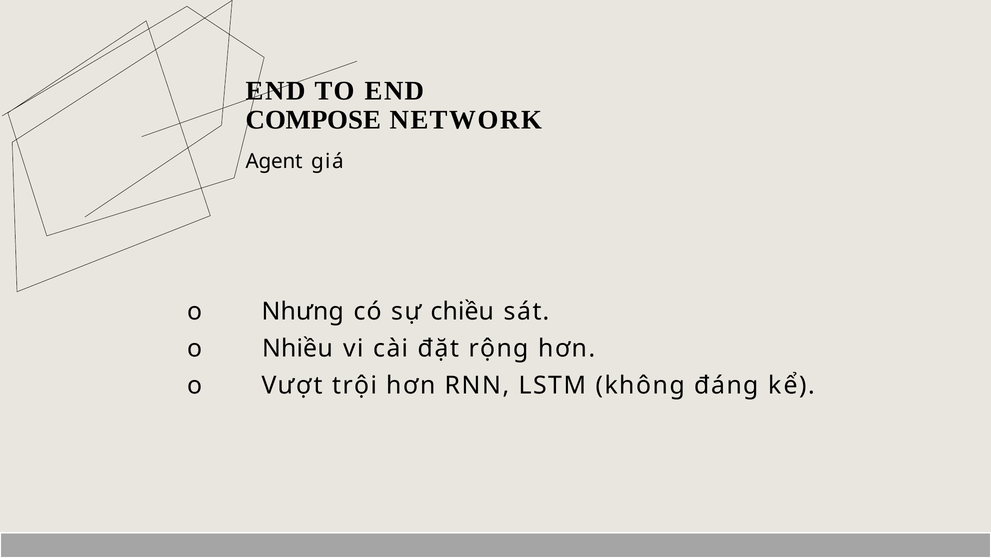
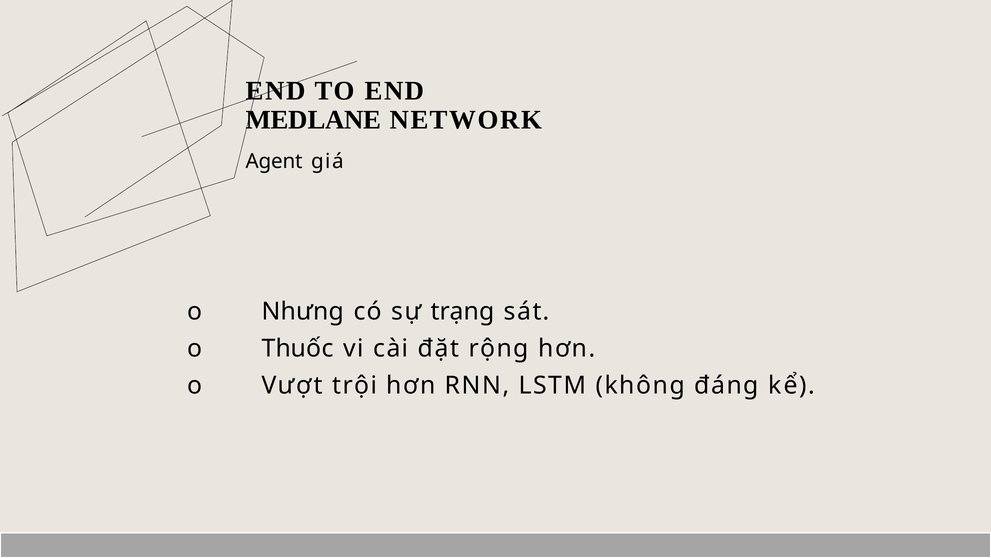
COMPOSE: COMPOSE -> MEDLANE (314, 120)
chiều: chiều -> trạng (463, 311)
Nhiều: Nhiều -> Thuốc (298, 348)
